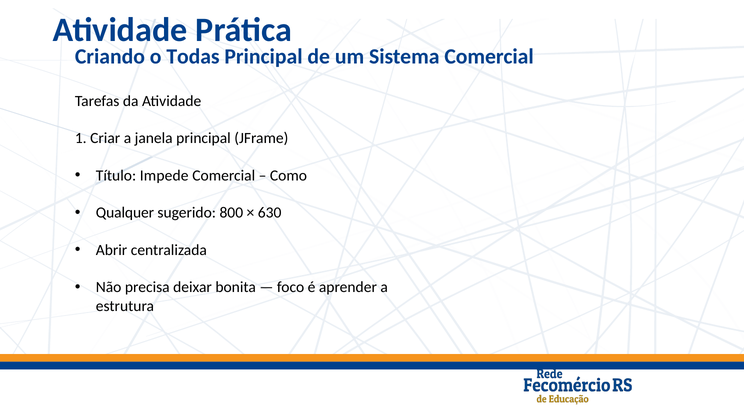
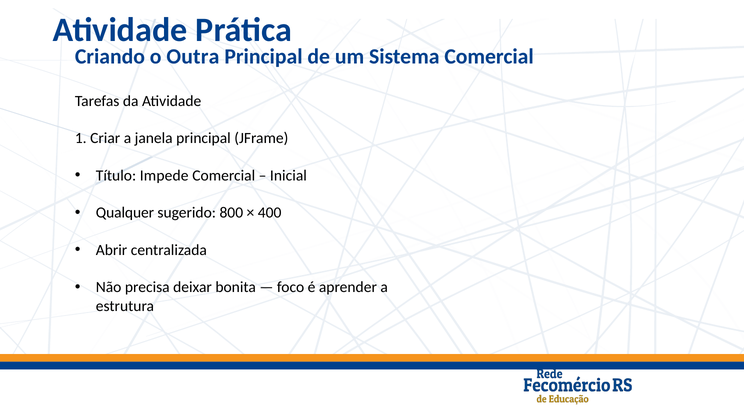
Todas: Todas -> Outra (193, 56)
Como: Como -> Inicial (288, 175)
630: 630 -> 400 (270, 213)
